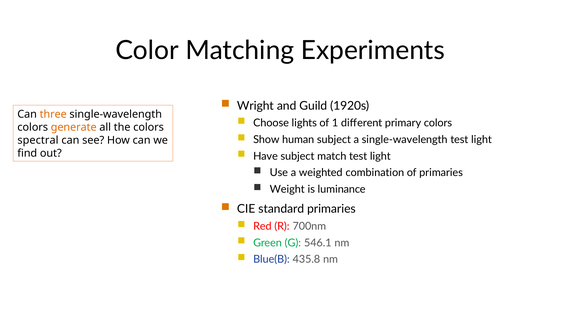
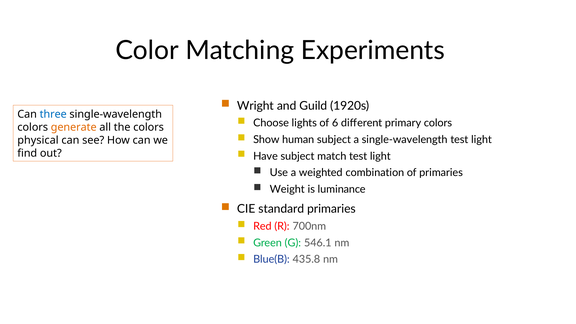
three colour: orange -> blue (53, 114)
1: 1 -> 6 (335, 123)
spectral: spectral -> physical (38, 140)
